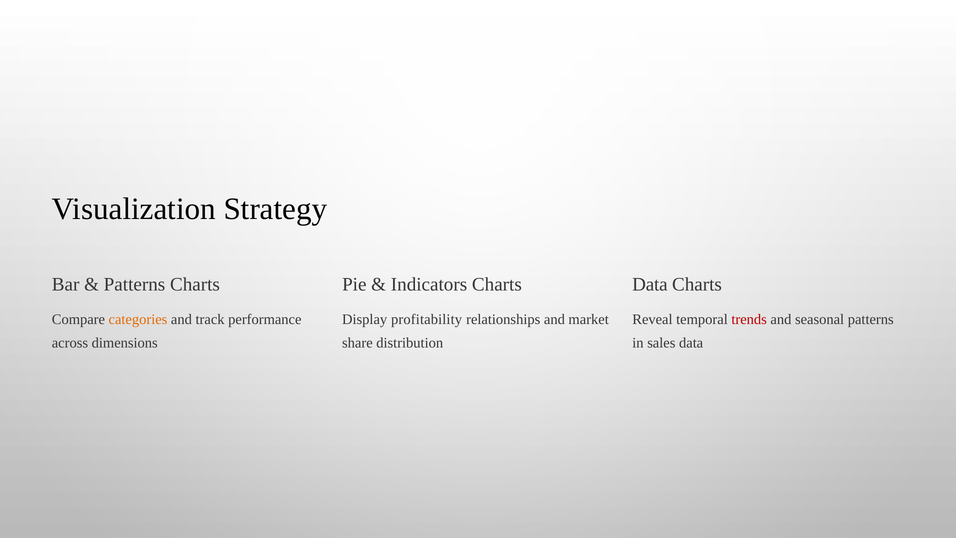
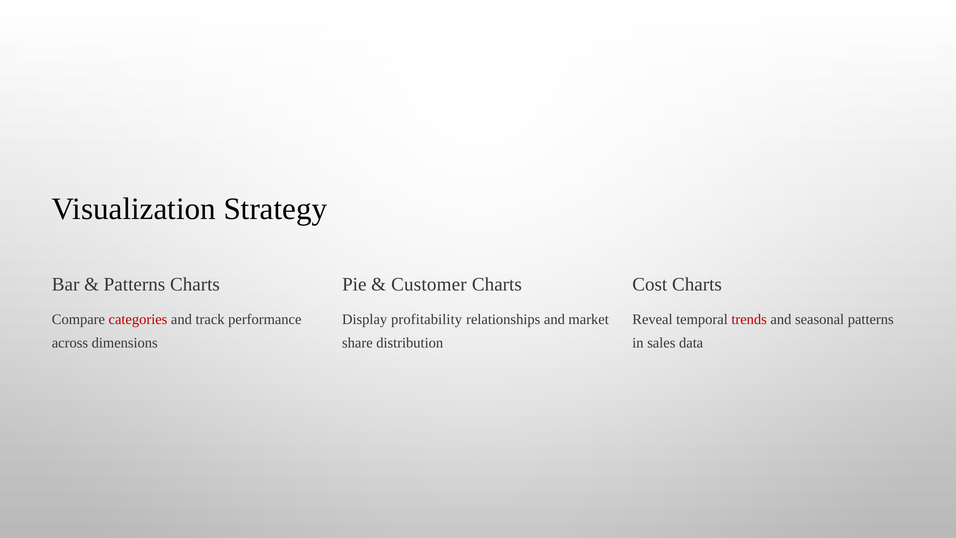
Indicators: Indicators -> Customer (429, 284)
Data: Data -> Cost (650, 284)
categories colour: orange -> red (138, 319)
